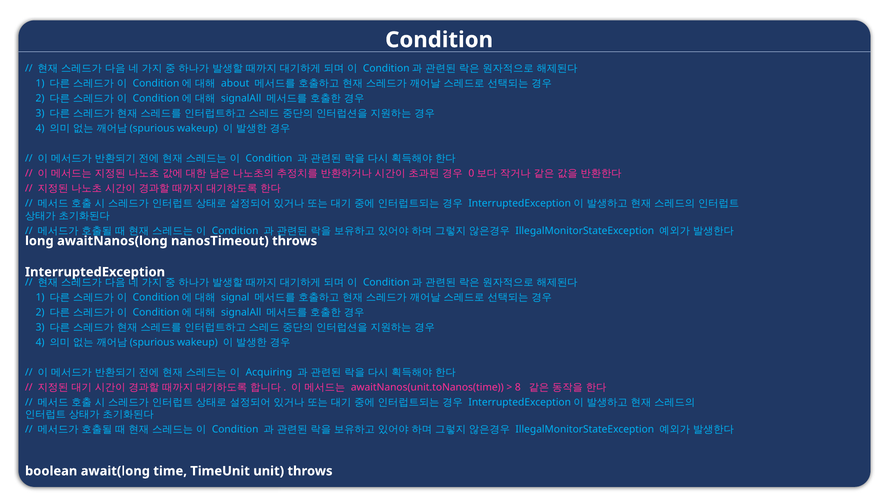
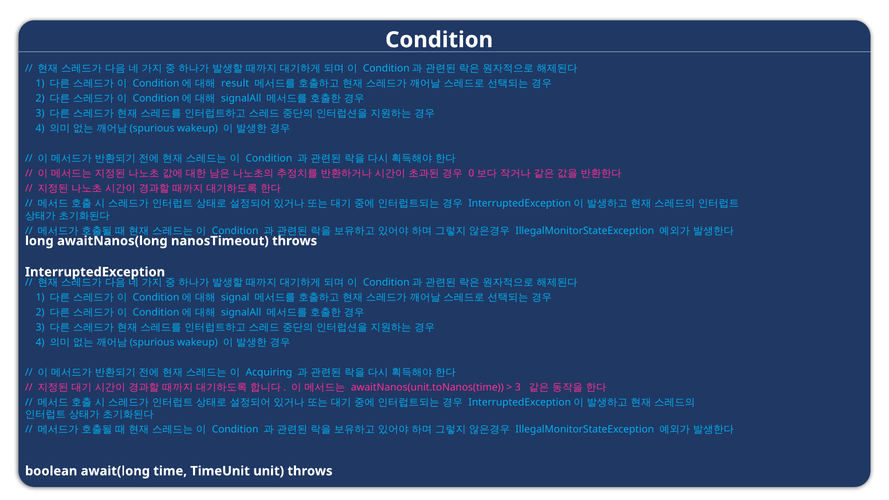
about: about -> result (235, 83)
8: 8 -> 3 (518, 387)
